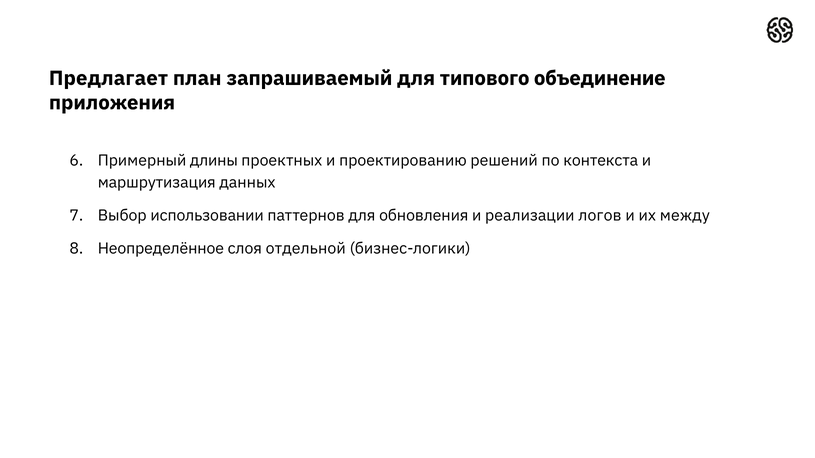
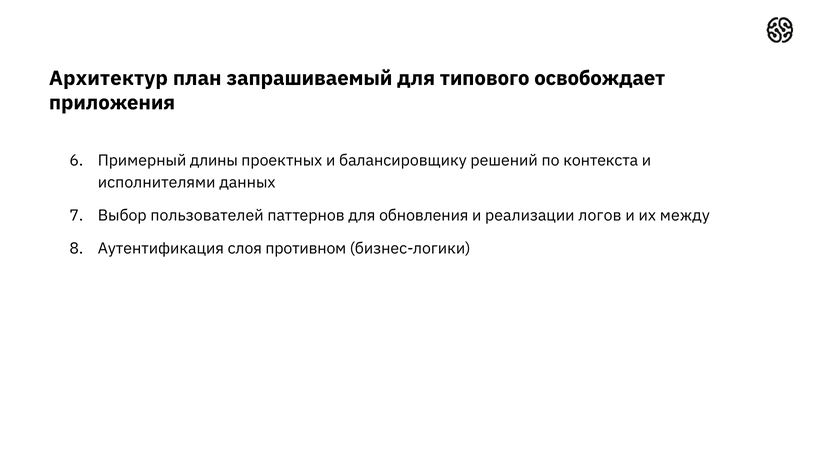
Предлагает: Предлагает -> Архитектур (108, 78)
объединение: объединение -> освобождает (600, 78)
проектированию: проектированию -> балансировщику (403, 161)
маршрутизация: маршрутизация -> исполнителями (157, 183)
использовании: использовании -> пользователей (207, 216)
Неопределённое: Неопределённое -> Аутентификация (161, 249)
отдельной: отдельной -> противном (306, 249)
